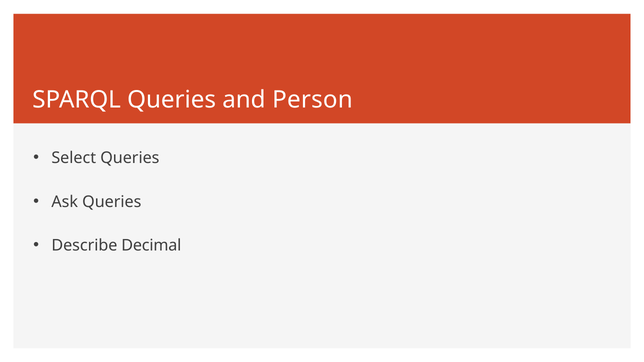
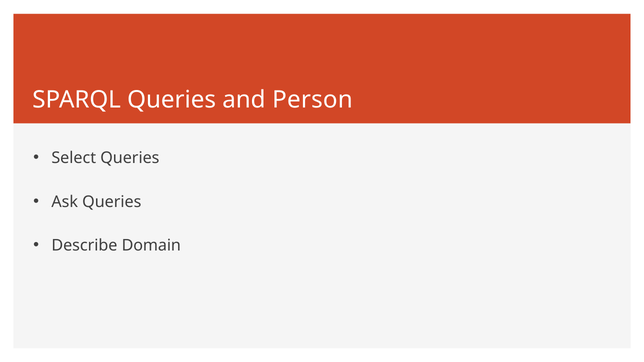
Decimal: Decimal -> Domain (151, 246)
